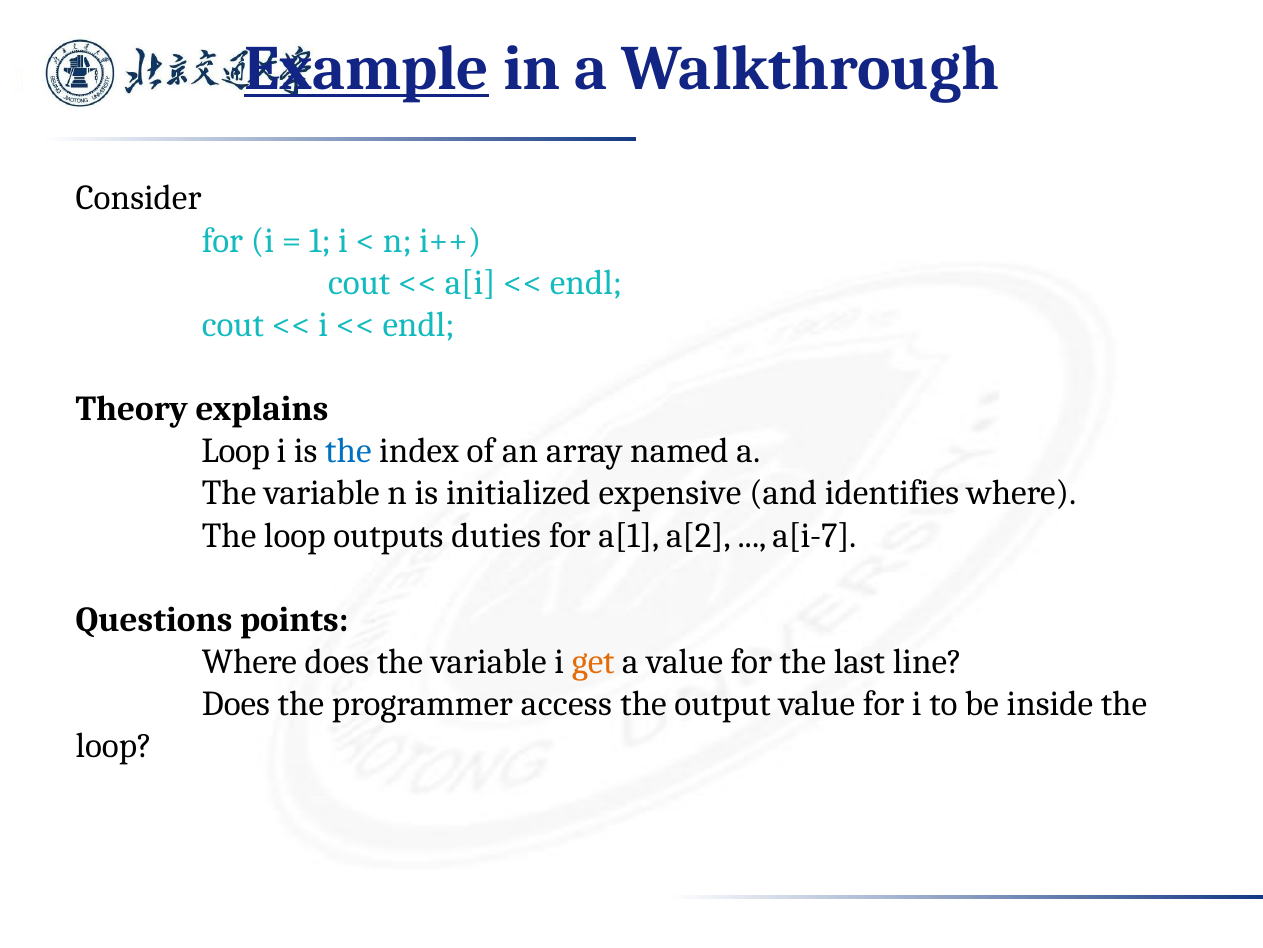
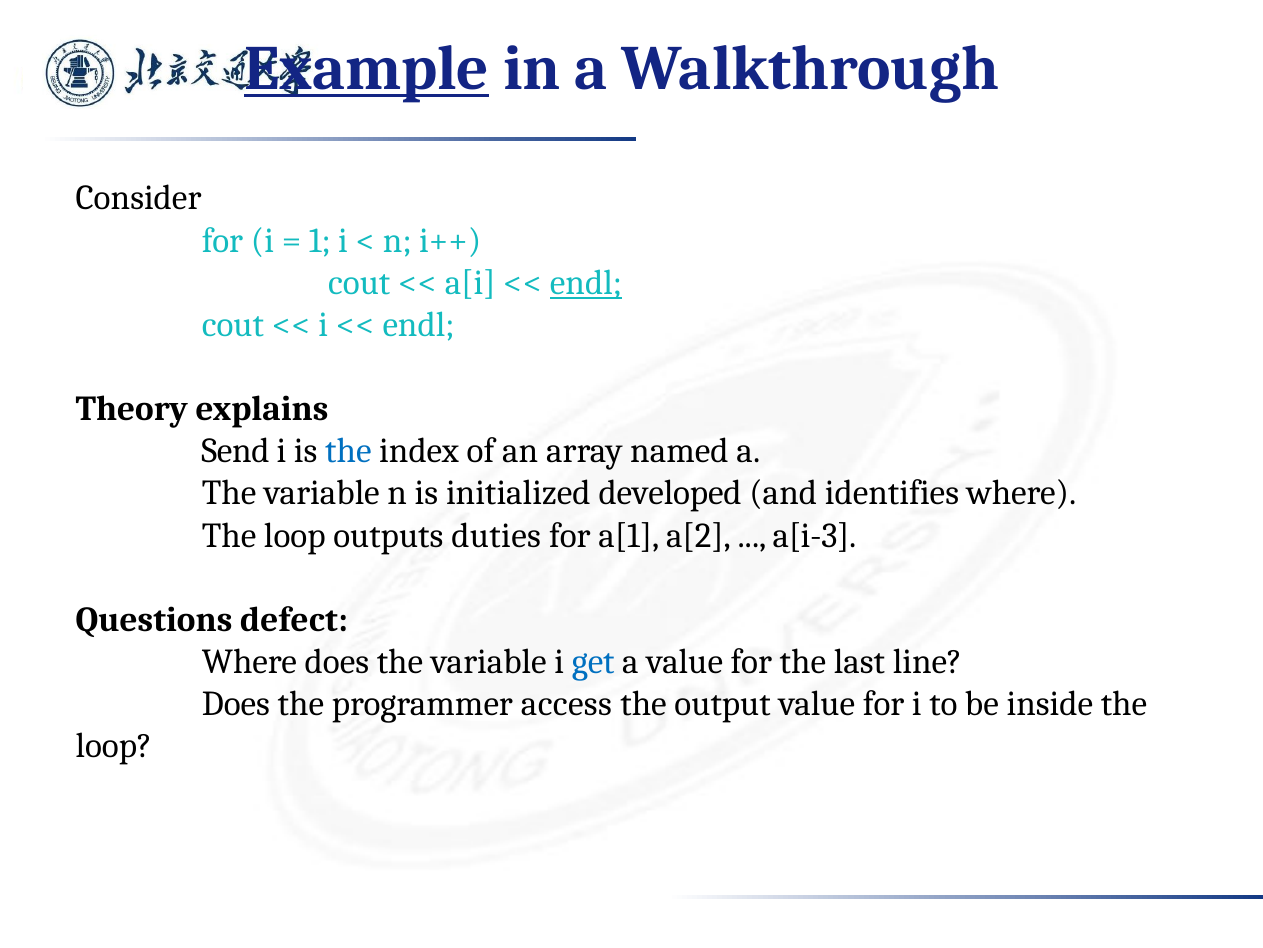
endl underline: none -> present (586, 282)
Loop: Loop -> Send (236, 451)
expensive: expensive -> developed (670, 493)
a[i-7: a[i-7 -> a[i-3 (814, 535)
points: points -> defect (294, 619)
get colour: orange -> blue (593, 661)
